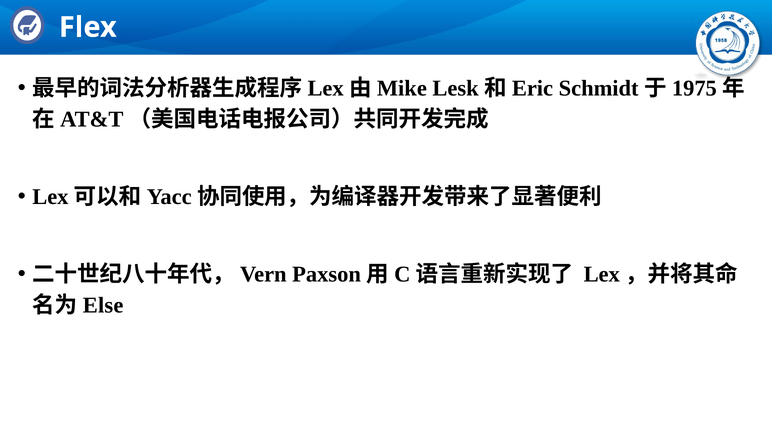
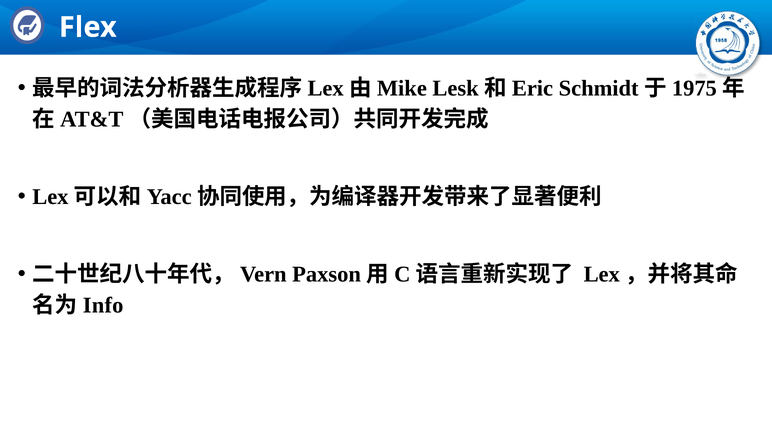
Else: Else -> Info (103, 306)
